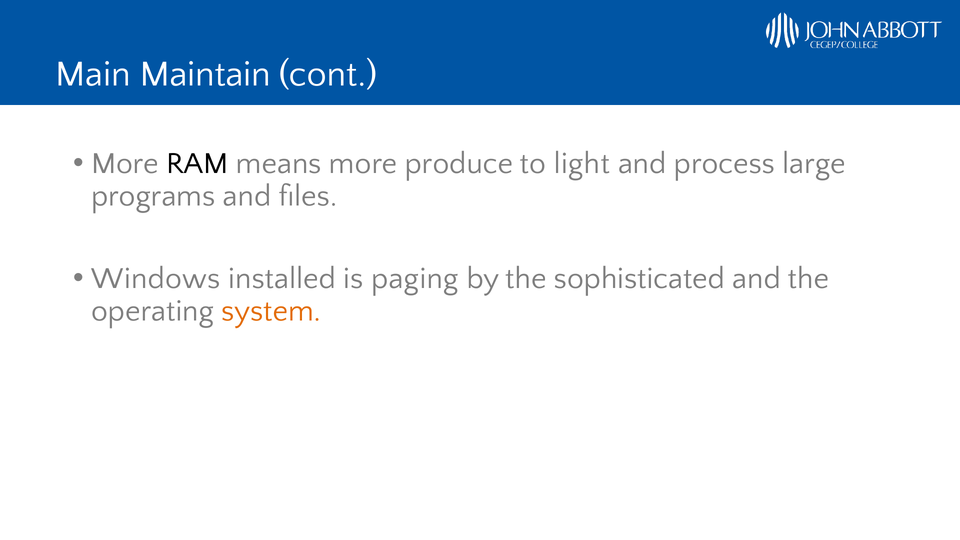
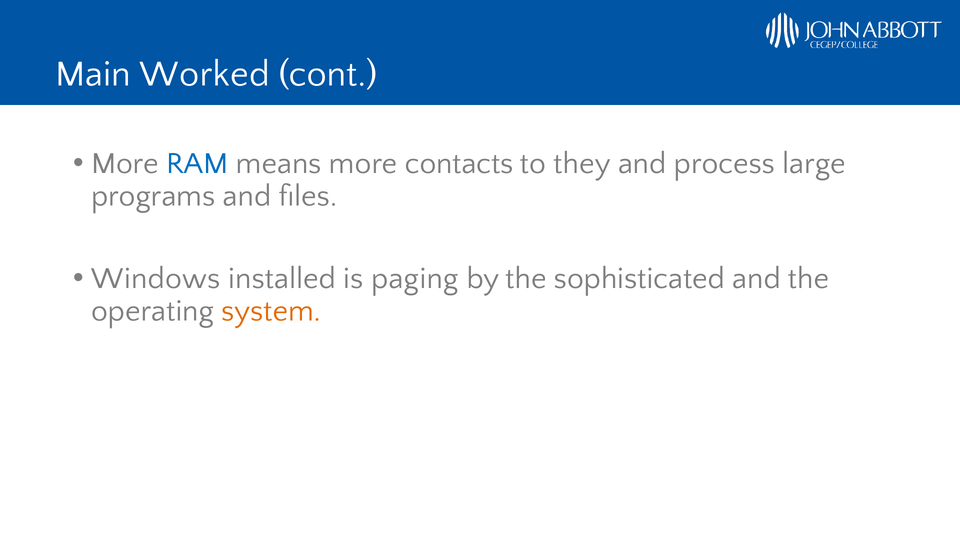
Maintain: Maintain -> Worked (205, 74)
RAM colour: black -> blue (197, 163)
produce: produce -> contacts (459, 163)
light: light -> they (582, 163)
